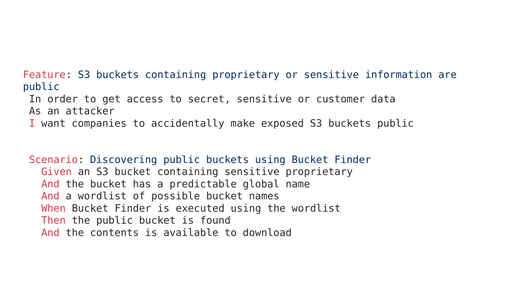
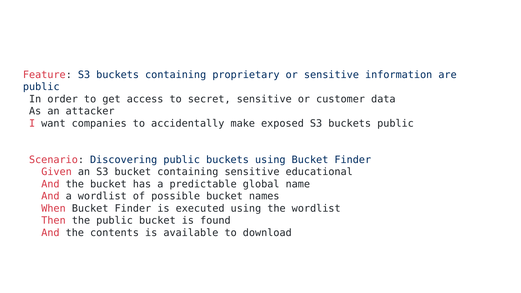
sensitive proprietary: proprietary -> educational (319, 172)
